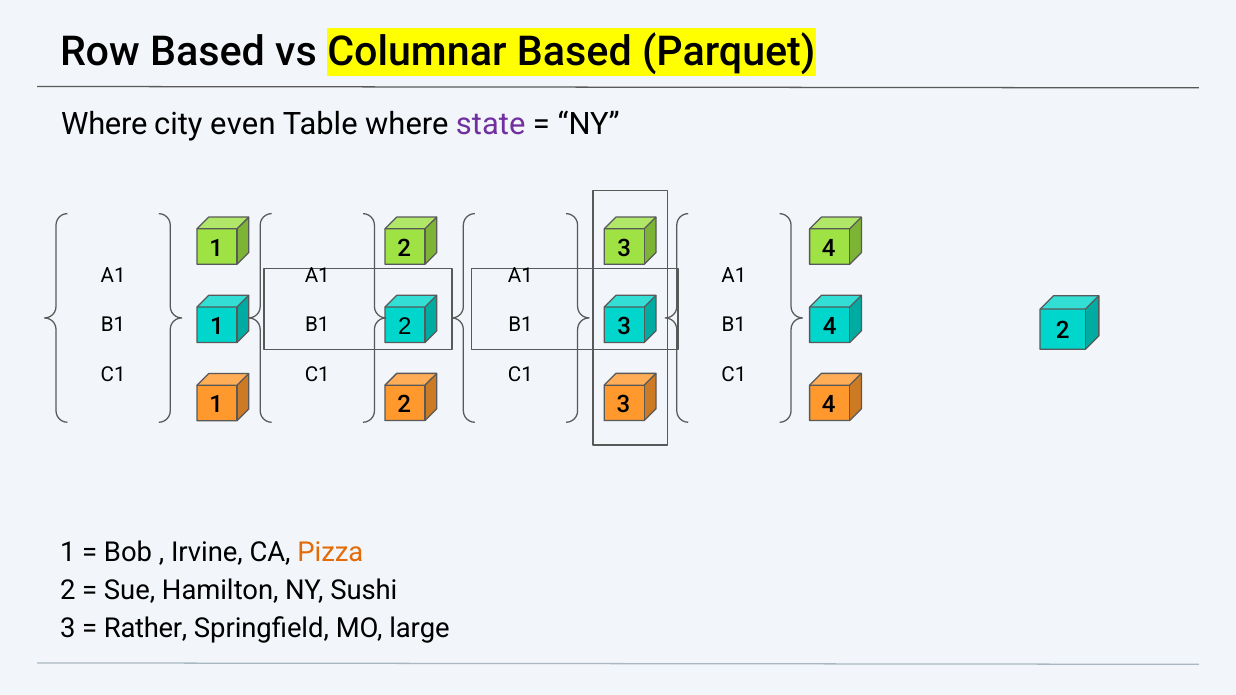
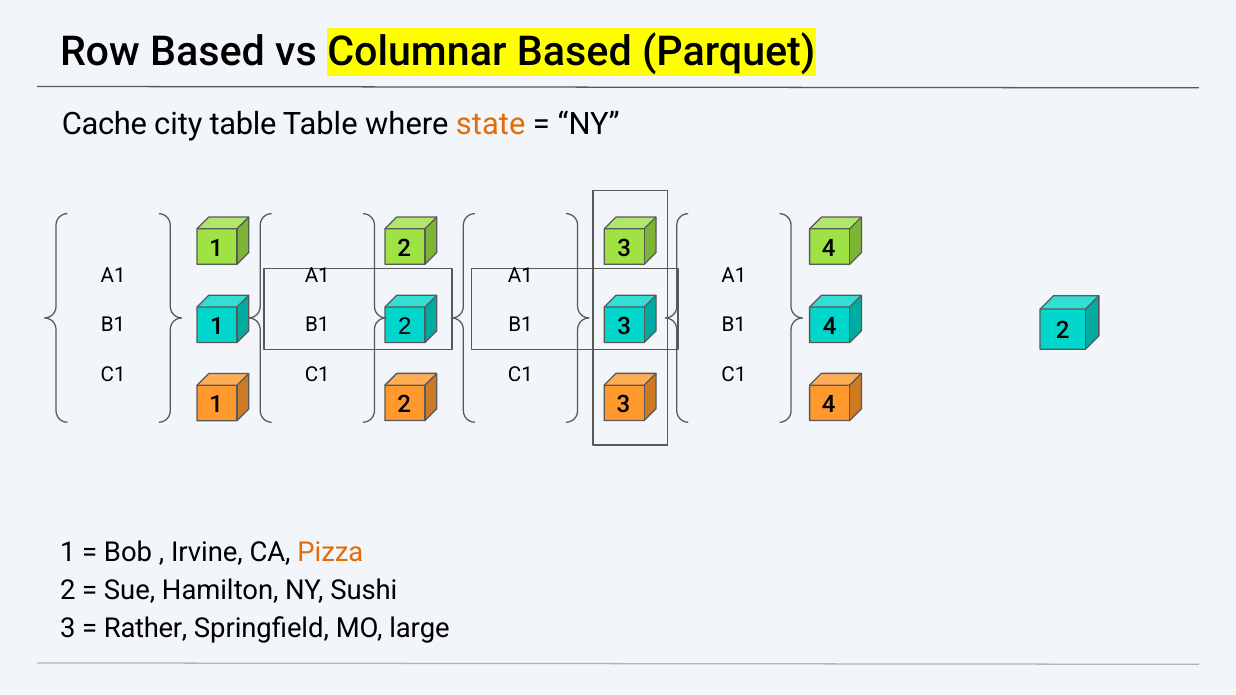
Where: Where -> Cache (104, 124)
city even: even -> table (243, 124)
state colour: purple -> orange (491, 124)
